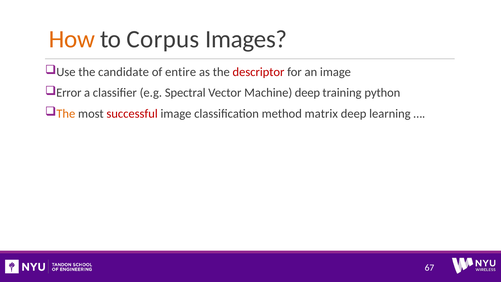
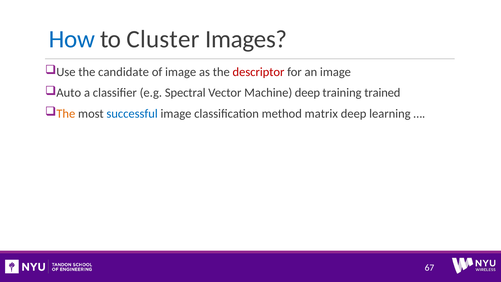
How colour: orange -> blue (72, 39)
Corpus: Corpus -> Cluster (163, 39)
of entire: entire -> image (181, 72)
Error: Error -> Auto (69, 93)
python: python -> trained (382, 93)
successful colour: red -> blue (132, 113)
